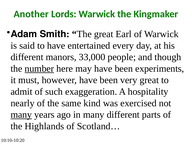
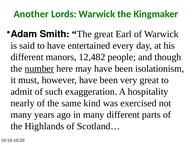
33,000: 33,000 -> 12,482 (92, 57)
experiments: experiments -> isolationism (160, 69)
many underline: present -> none (21, 115)
